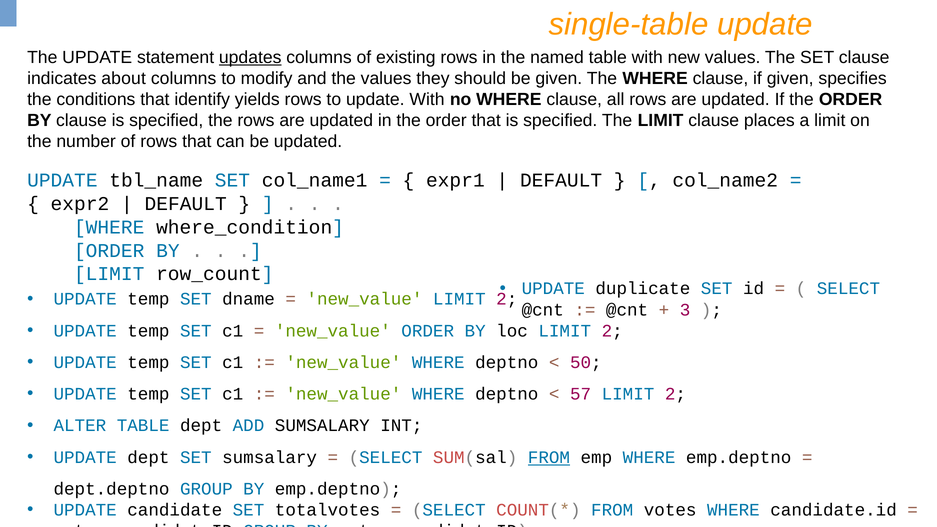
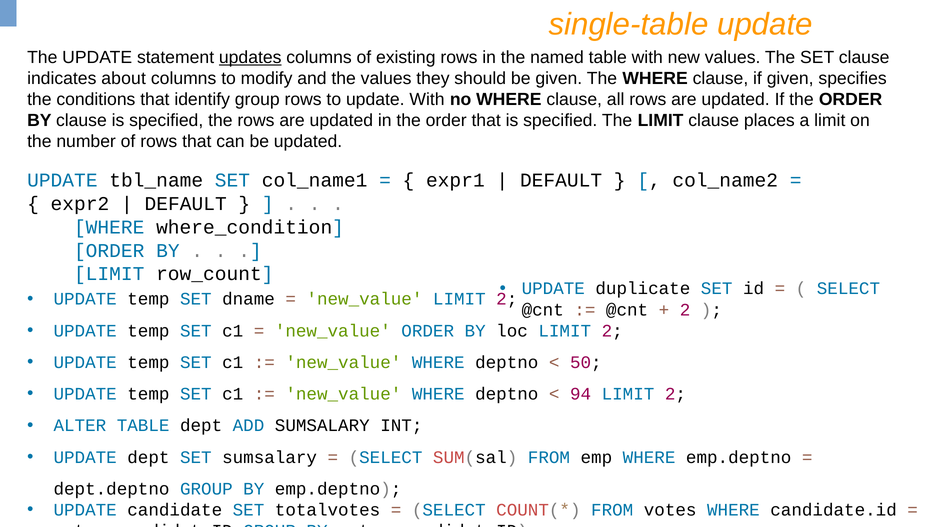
identify yields: yields -> group (257, 100)
3: 3 -> 2 (685, 310)
57: 57 -> 94 (581, 394)
FROM underline: present -> none (549, 457)
